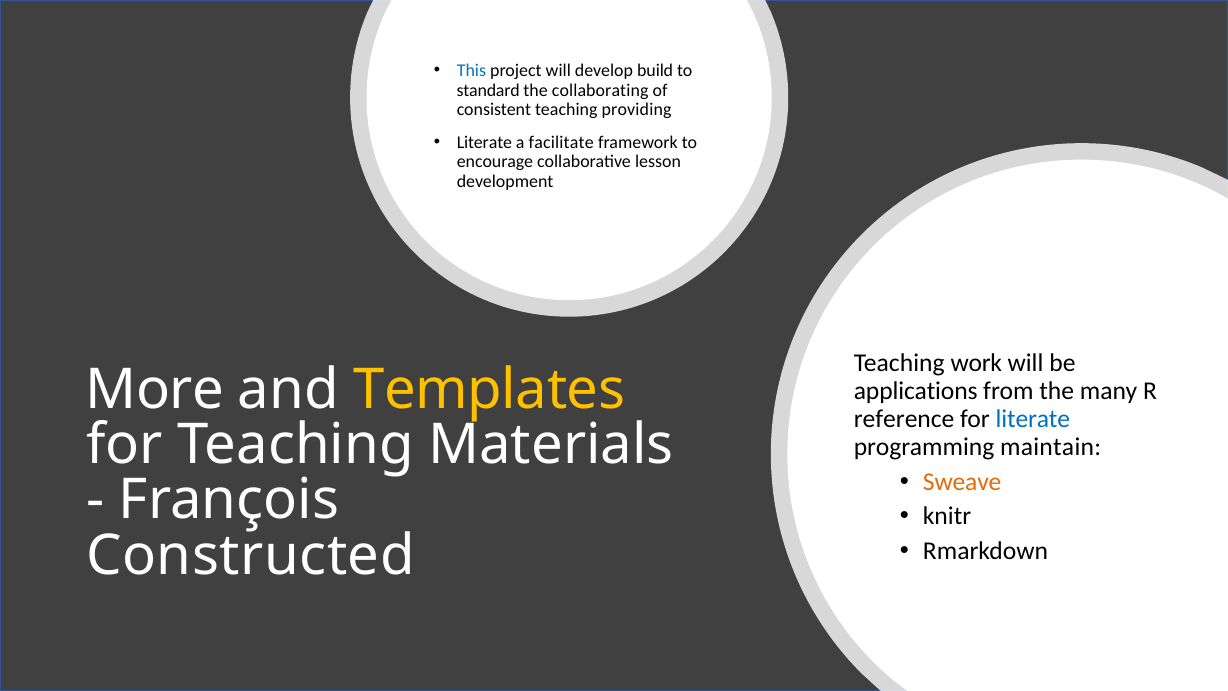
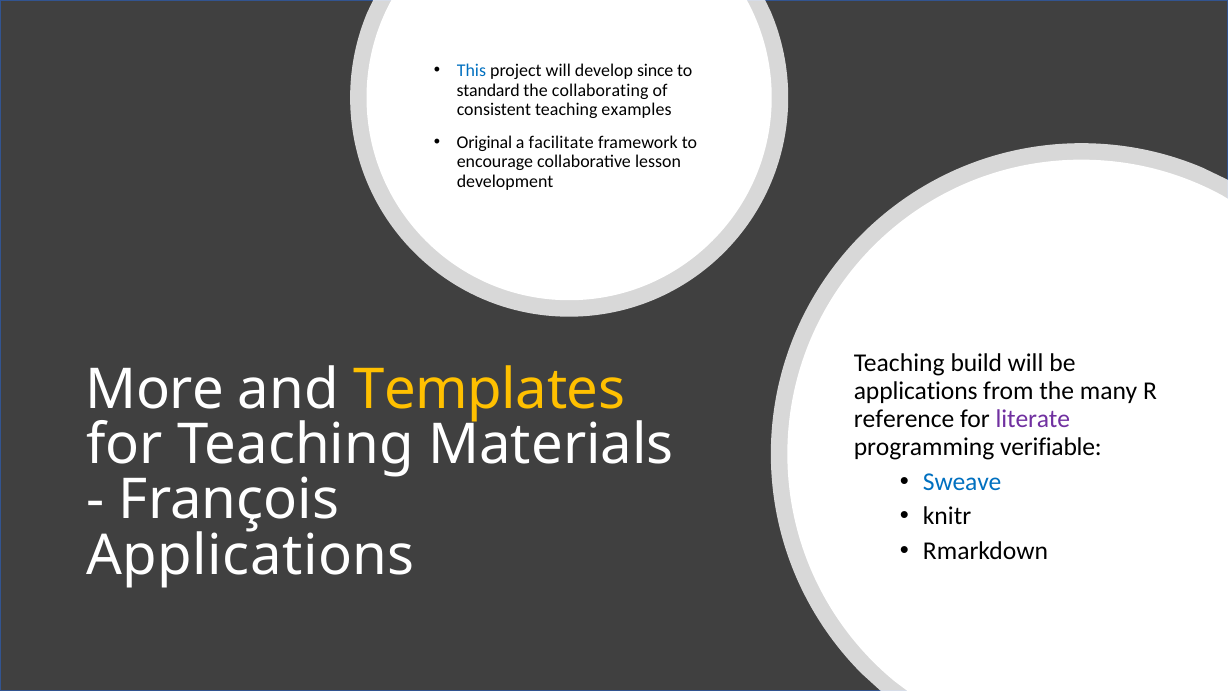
build: build -> since (655, 71)
providing: providing -> examples (637, 110)
Literate: Literate -> Original (484, 142)
work: work -> build (976, 362)
literate colour: blue -> purple (1033, 419)
maintain: maintain -> verifiable (1051, 447)
Sweave colour: orange -> blue (962, 482)
Constructed: Constructed -> Applications (251, 555)
